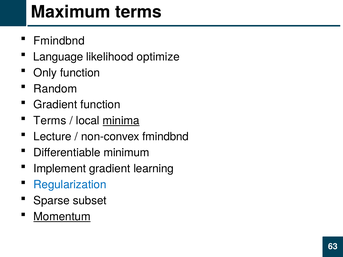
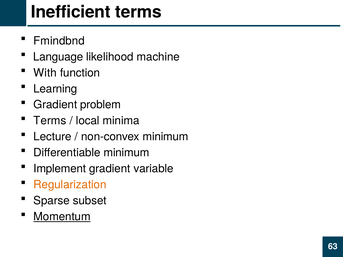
Maximum: Maximum -> Inefficient (71, 12)
optimize: optimize -> machine (158, 57)
Only: Only -> With (45, 73)
Random: Random -> Learning (55, 89)
Gradient function: function -> problem (100, 105)
minima underline: present -> none (121, 121)
non-convex fmindbnd: fmindbnd -> minimum (166, 137)
learning: learning -> variable (154, 169)
Regularization colour: blue -> orange (70, 185)
